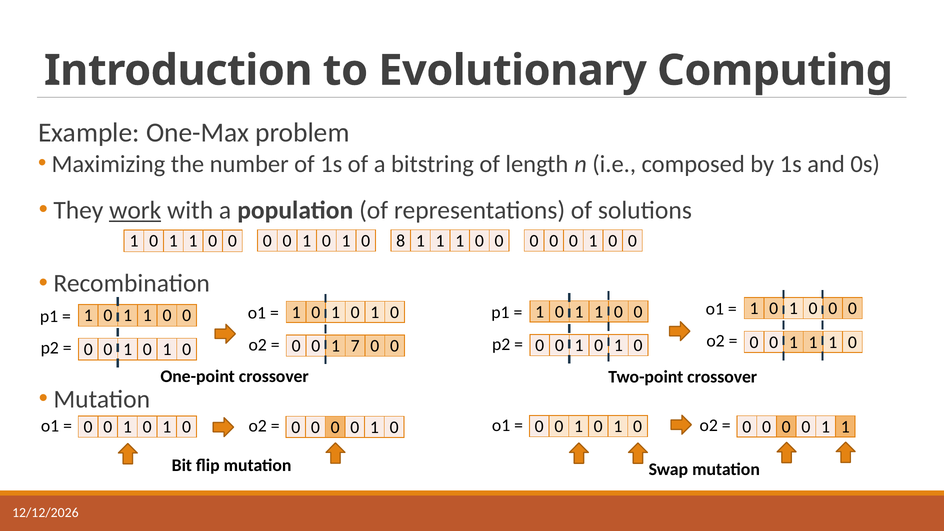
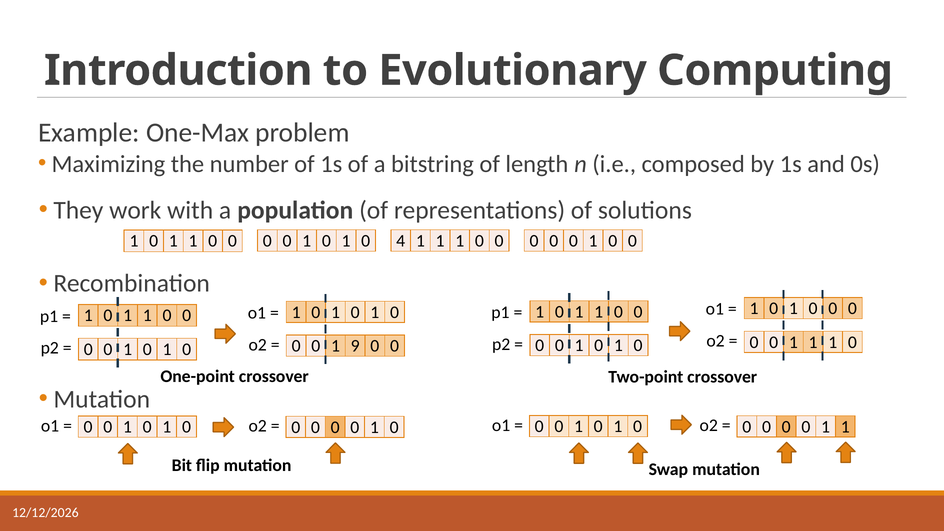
work underline: present -> none (135, 210)
8: 8 -> 4 (401, 241)
7: 7 -> 9 (355, 346)
